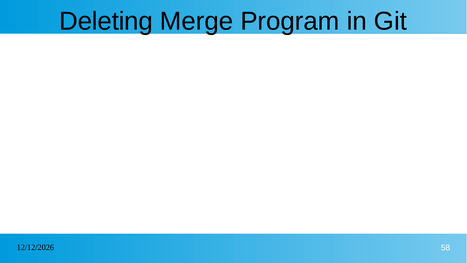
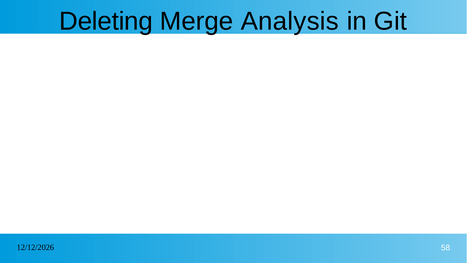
Program: Program -> Analysis (290, 21)
